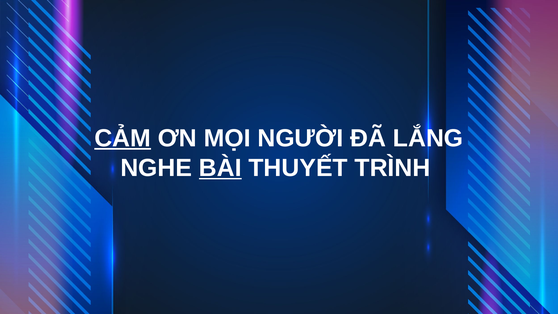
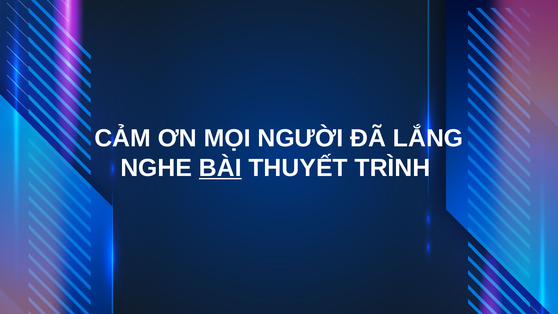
CẢM underline: present -> none (123, 138)
